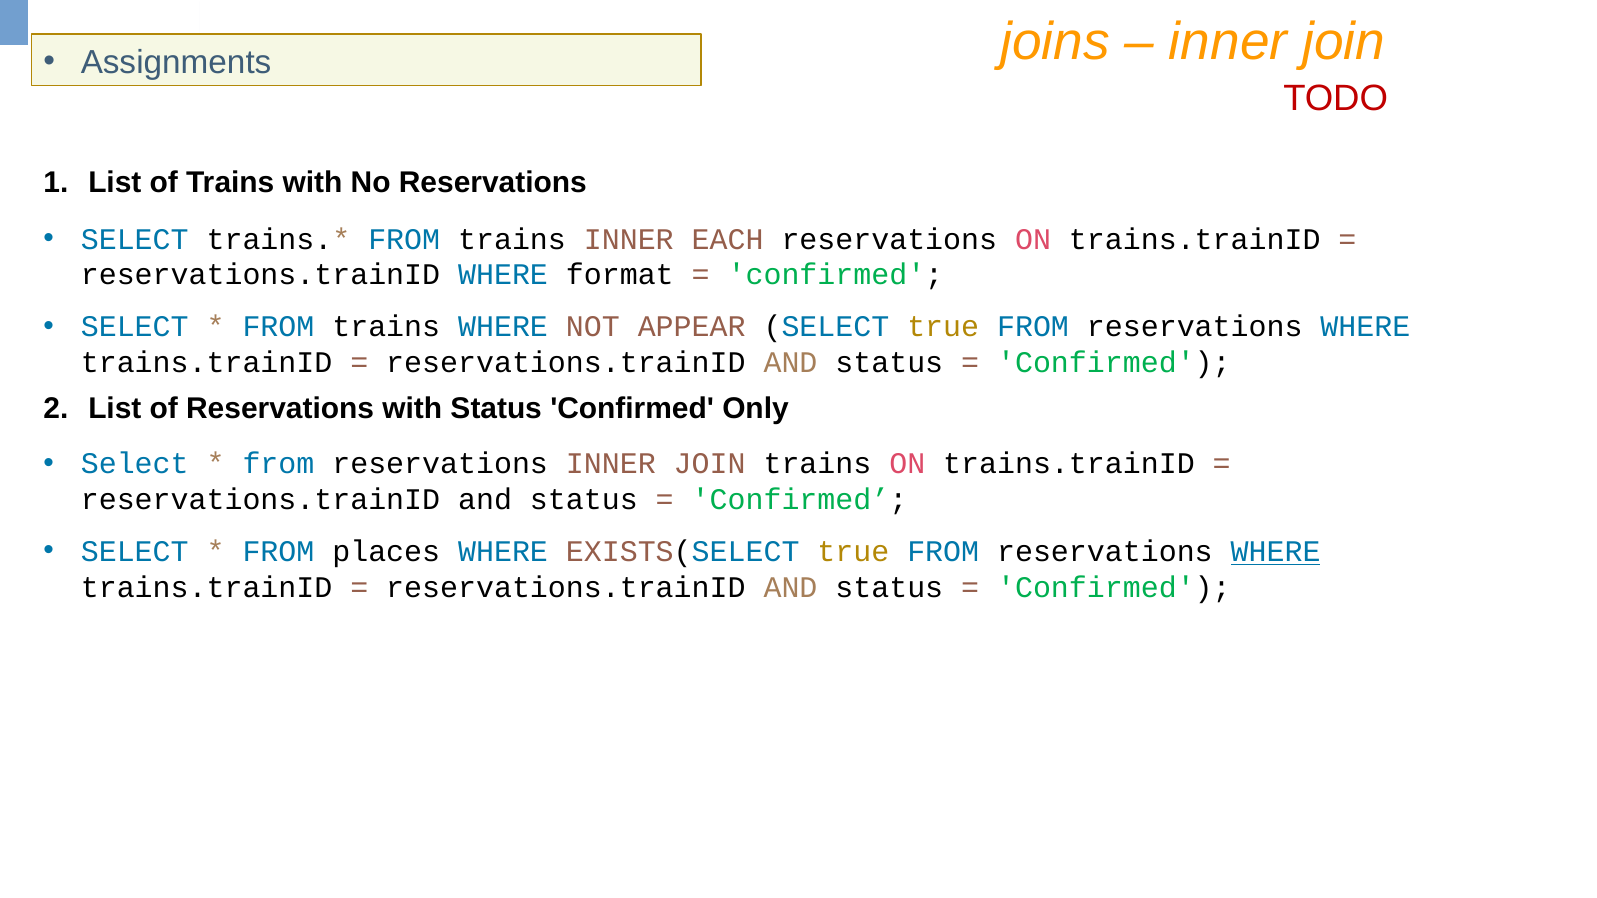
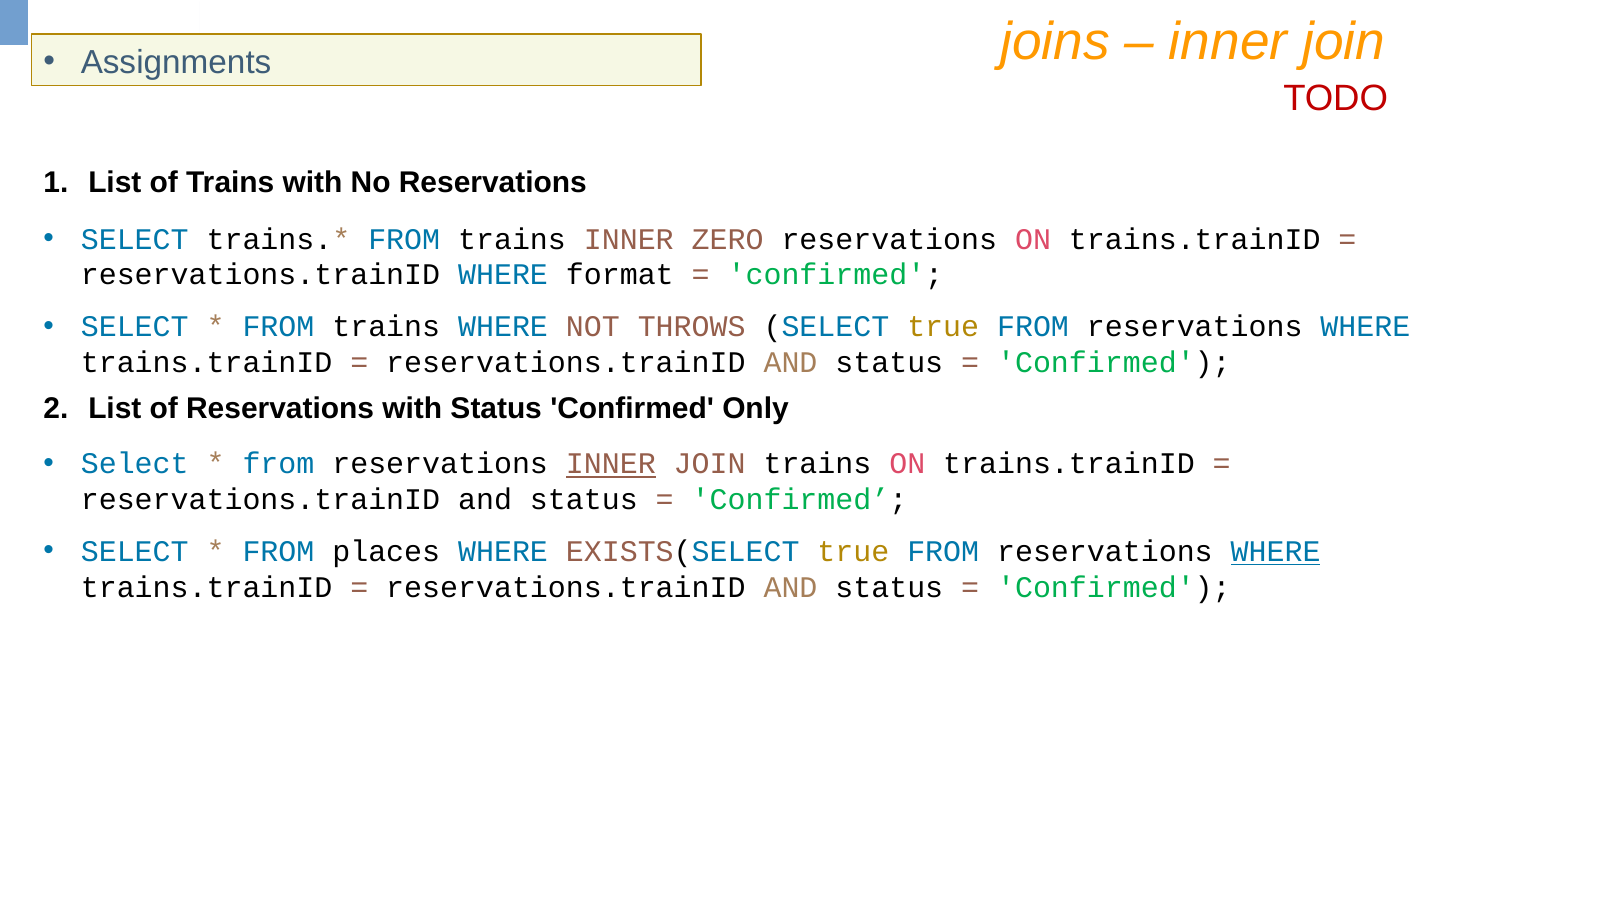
EACH: EACH -> ZERO (728, 239)
APPEAR: APPEAR -> THROWS (692, 327)
INNER underline: none -> present (611, 464)
